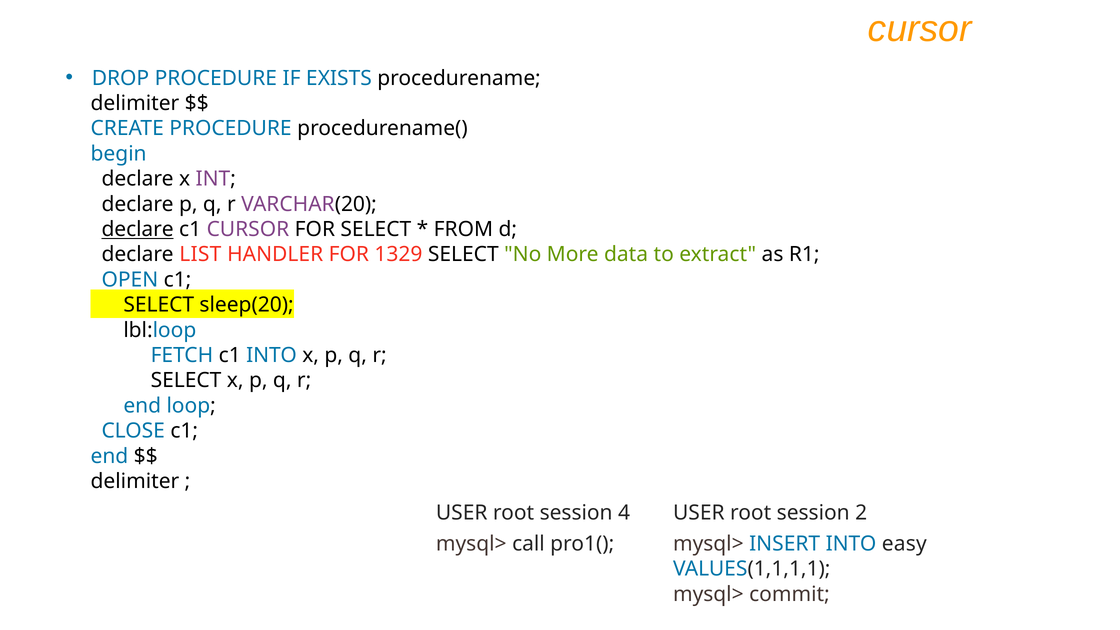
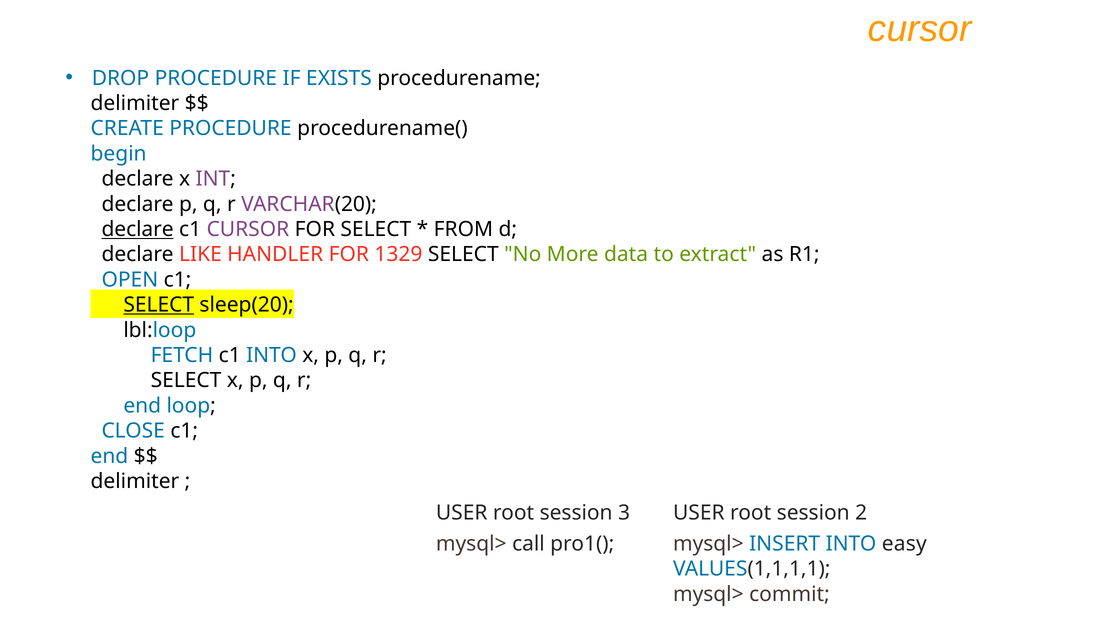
LIST: LIST -> LIKE (200, 255)
SELECT underline: none -> present (159, 305)
4: 4 -> 3 (624, 513)
